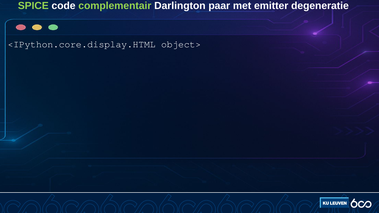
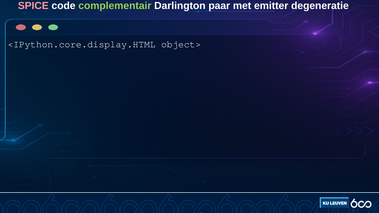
SPICE colour: light green -> pink (33, 6)
